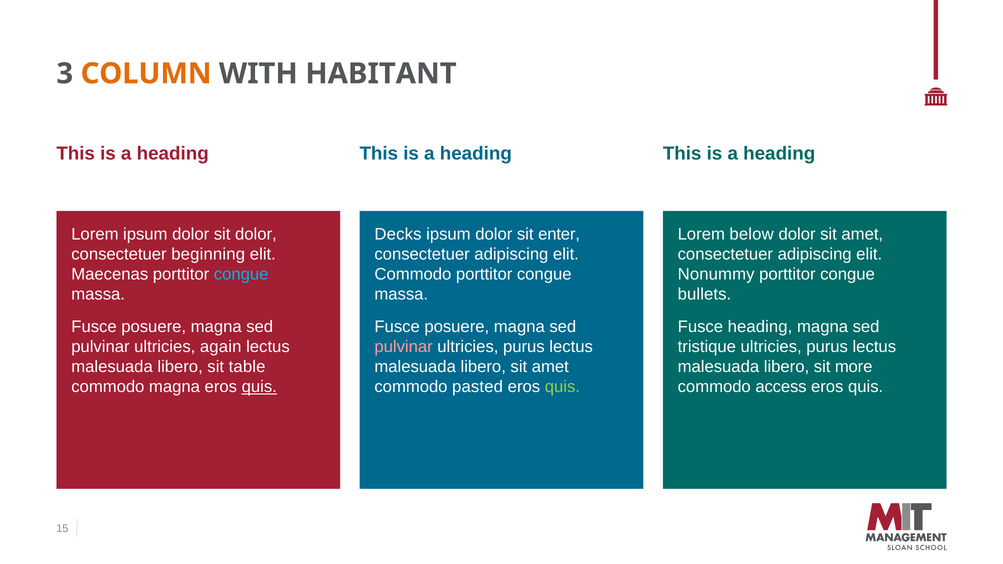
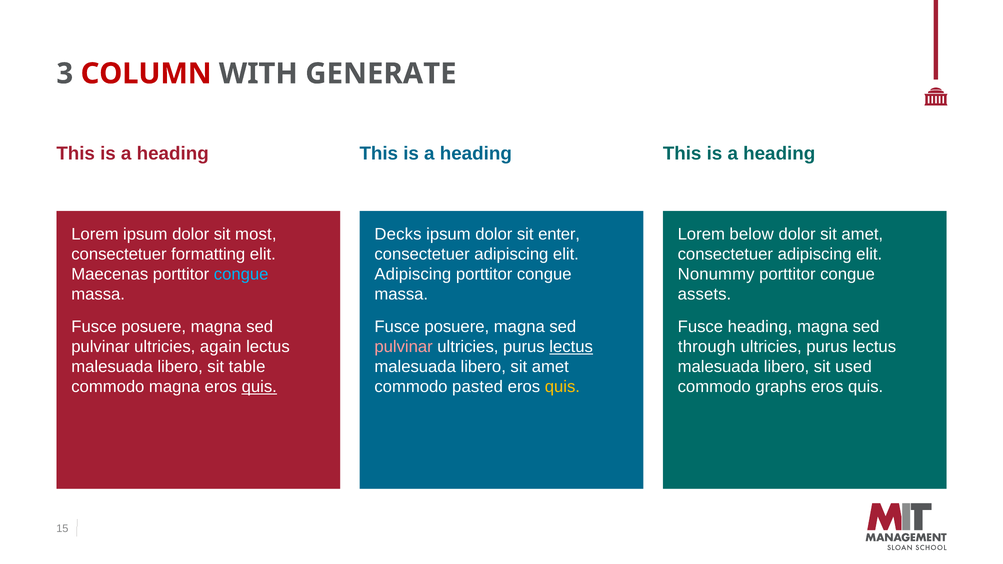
COLUMN colour: orange -> red (146, 74)
HABITANT: HABITANT -> GENERATE (381, 74)
sit dolor: dolor -> most (256, 234)
beginning: beginning -> formatting (208, 254)
Commodo: Commodo -> Adipiscing (413, 274)
bullets: bullets -> assets (704, 294)
lectus underline: none -> present (571, 347)
tristique: tristique -> through (707, 347)
more: more -> used (853, 367)
quis colour: light green -> yellow (562, 387)
access: access -> graphs (781, 387)
